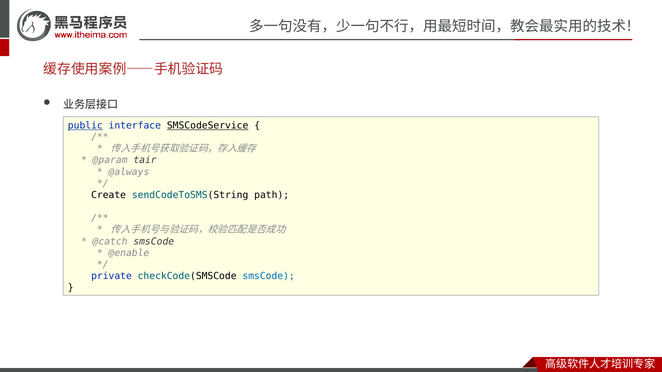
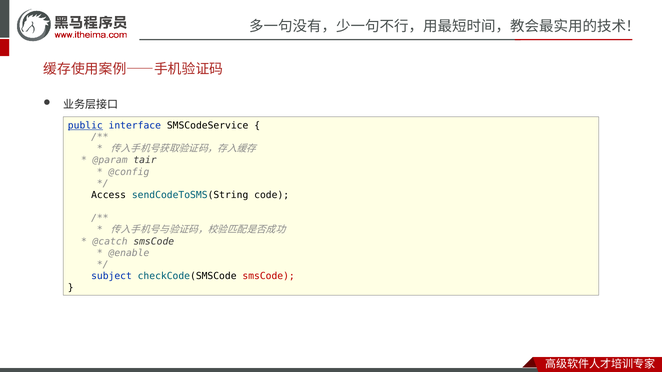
SMSCodeService underline: present -> none (208, 126)
@always: @always -> @config (129, 172)
Create: Create -> Access (109, 195)
path: path -> code (272, 195)
private: private -> subject (111, 276)
smsCode colour: blue -> red (269, 276)
